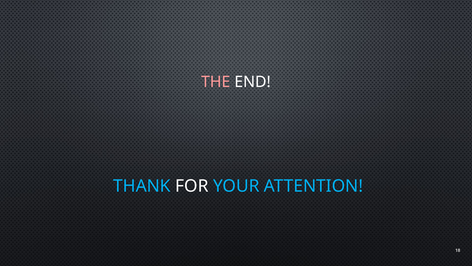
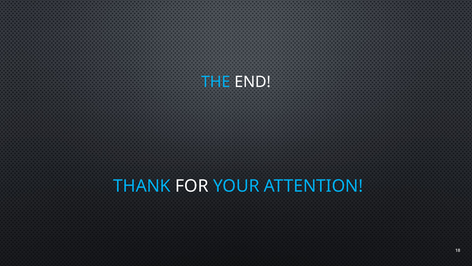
THE colour: pink -> light blue (216, 82)
